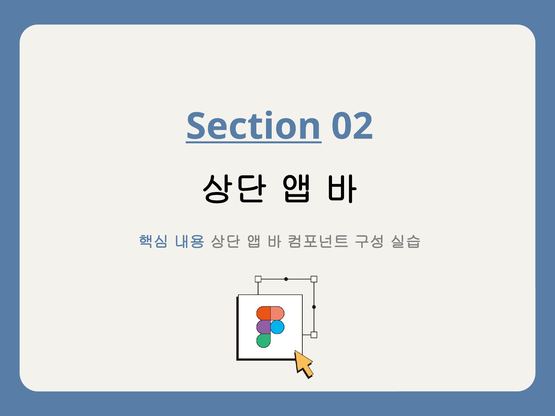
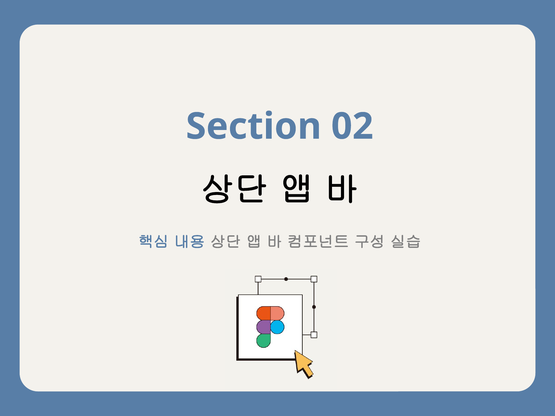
Section underline: present -> none (254, 127)
